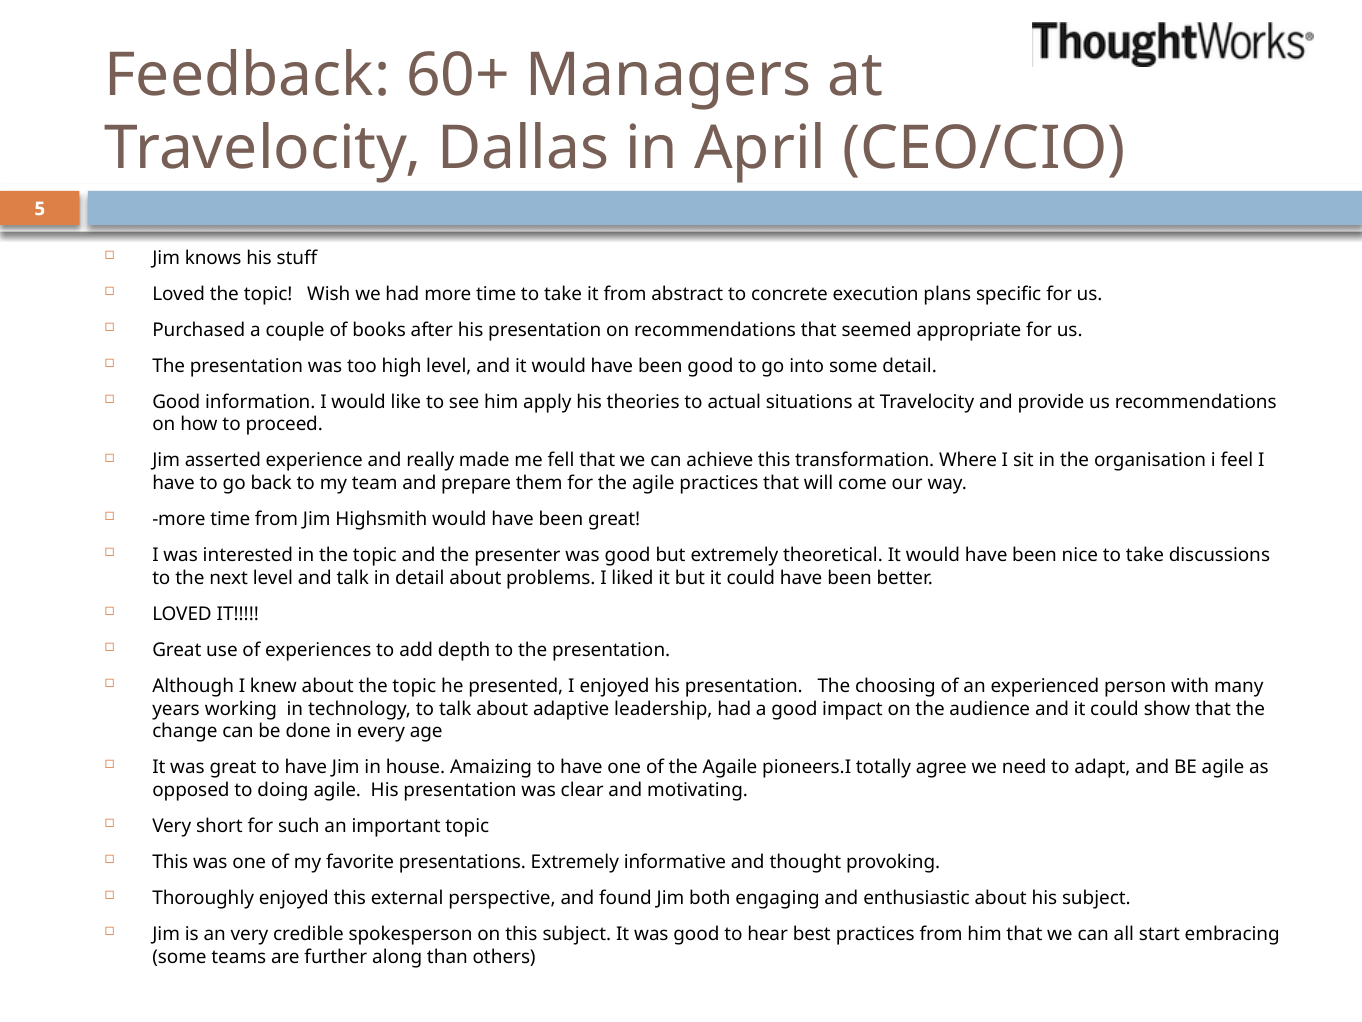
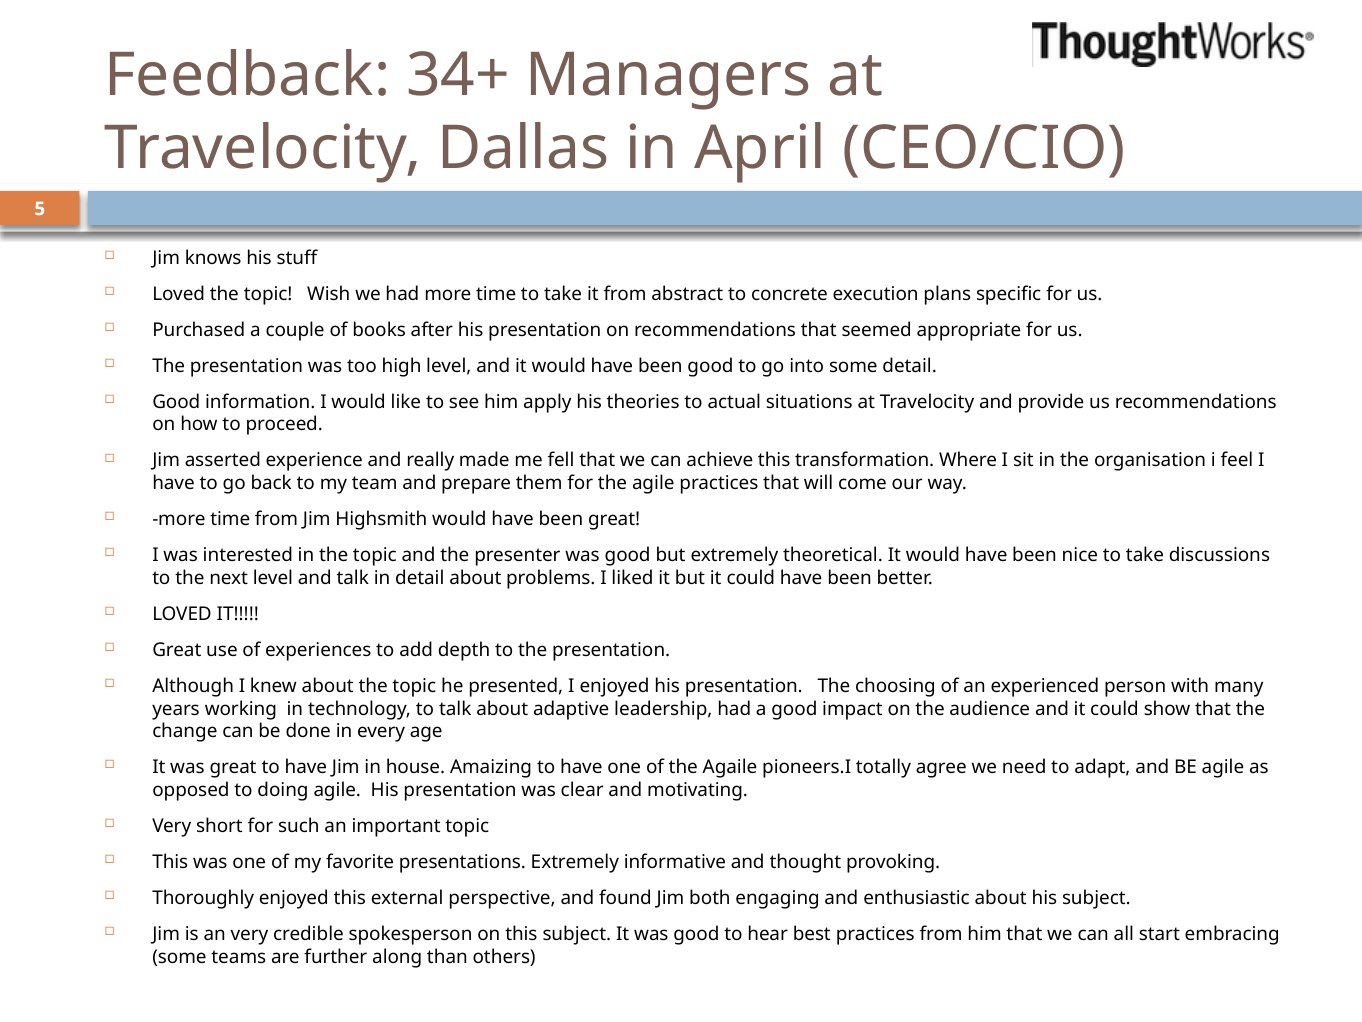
60+: 60+ -> 34+ (458, 76)
